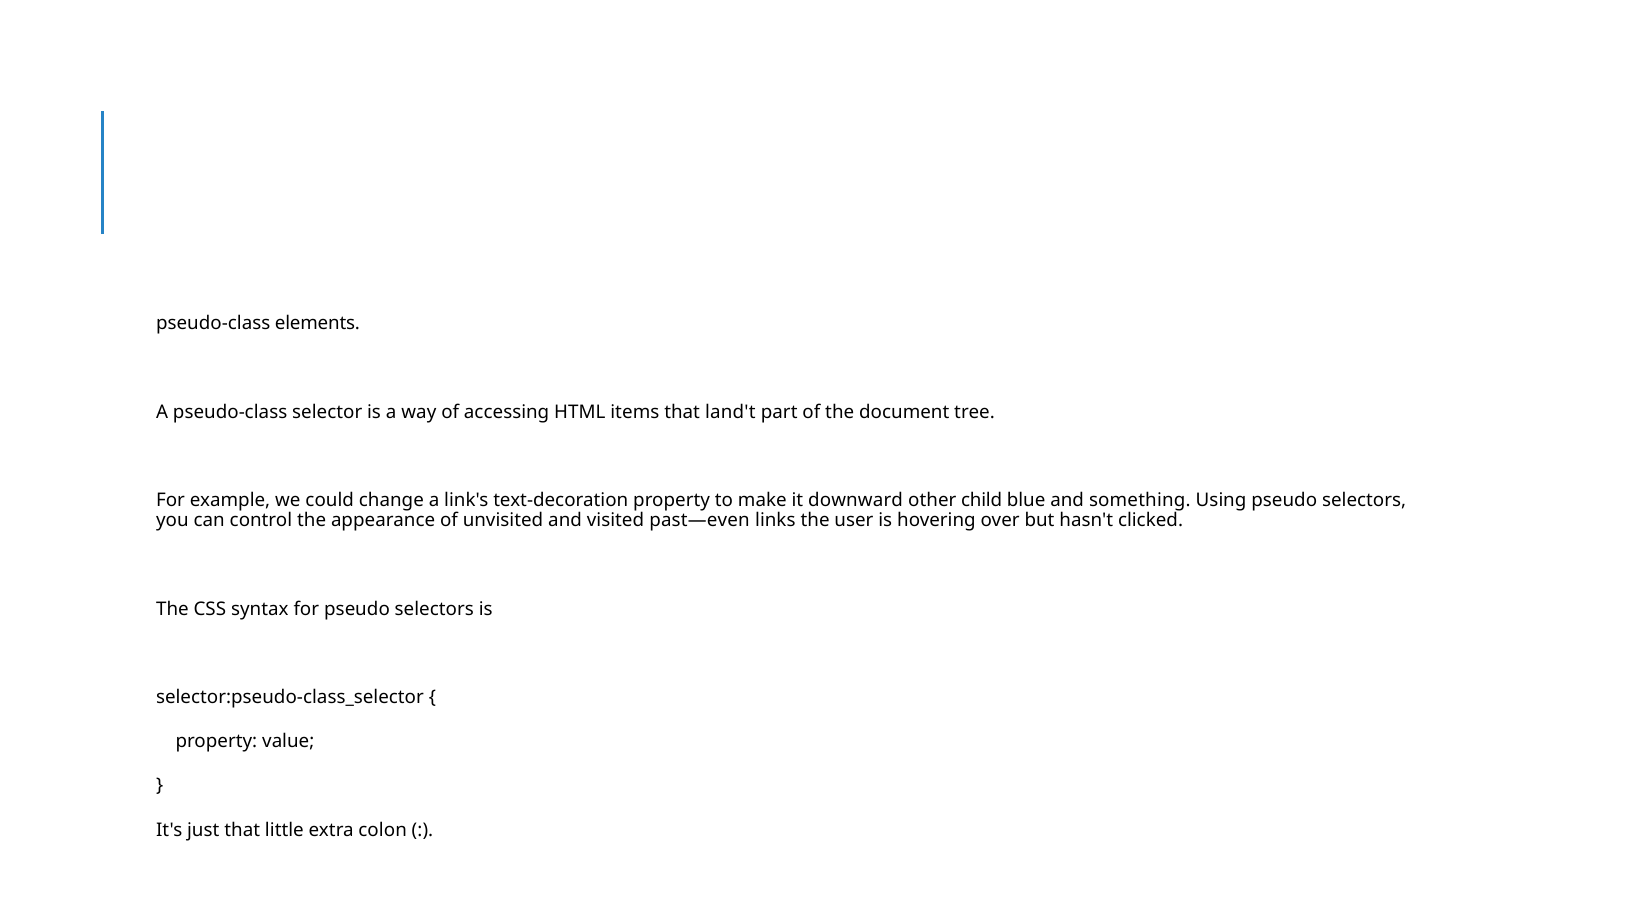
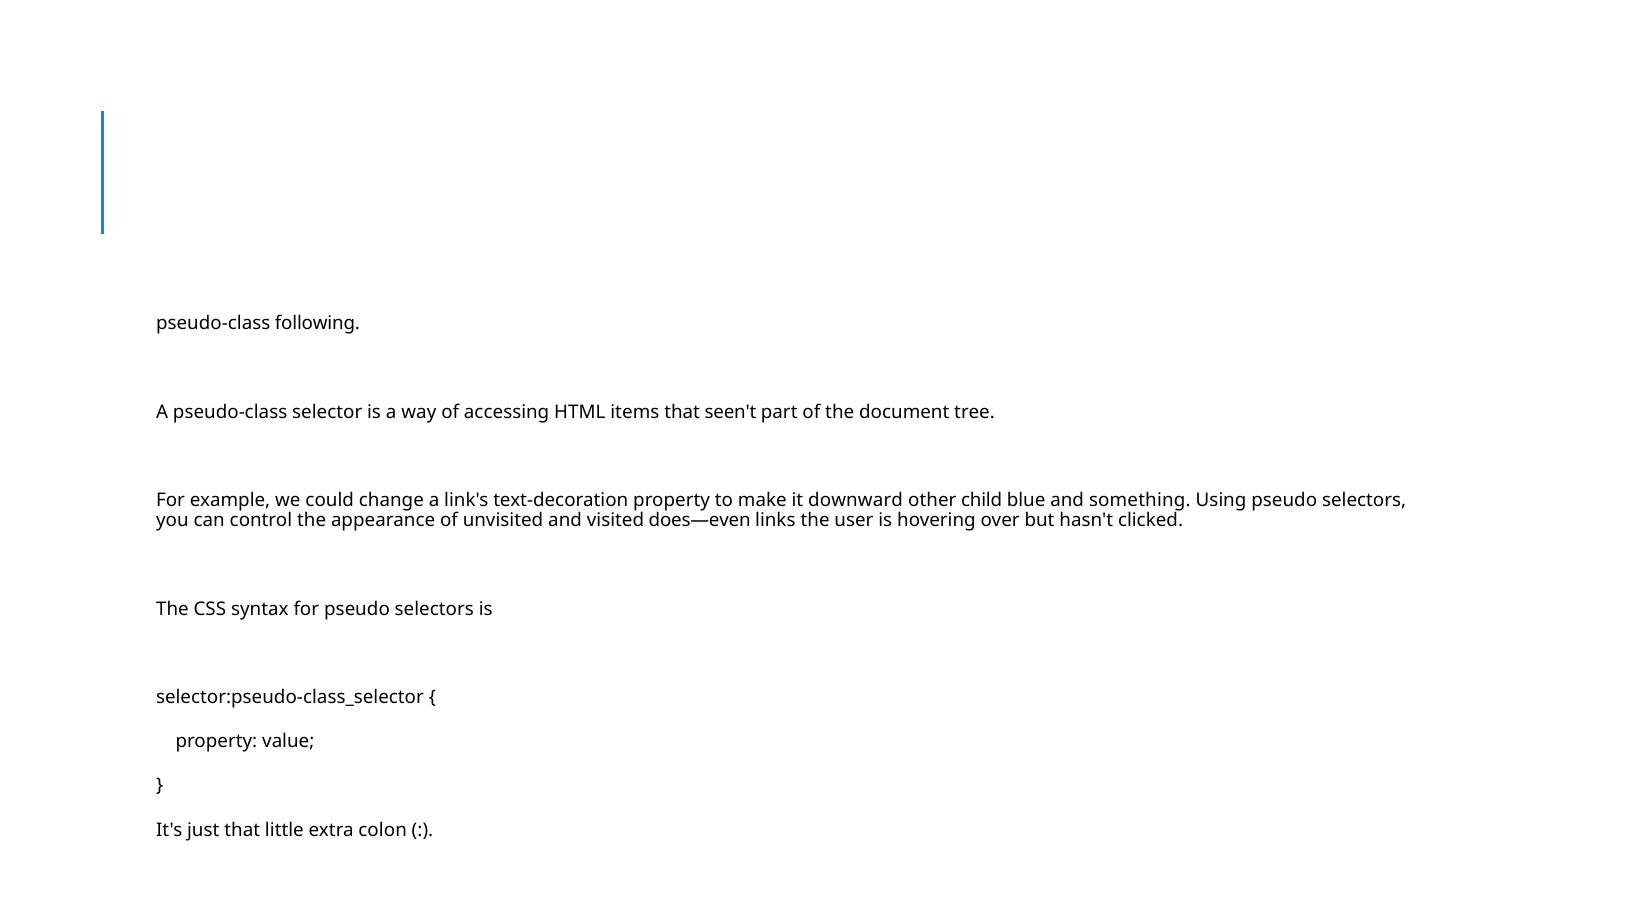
elements: elements -> following (317, 324)
land't: land't -> seen't (730, 412)
past—even: past—even -> does—even (700, 521)
